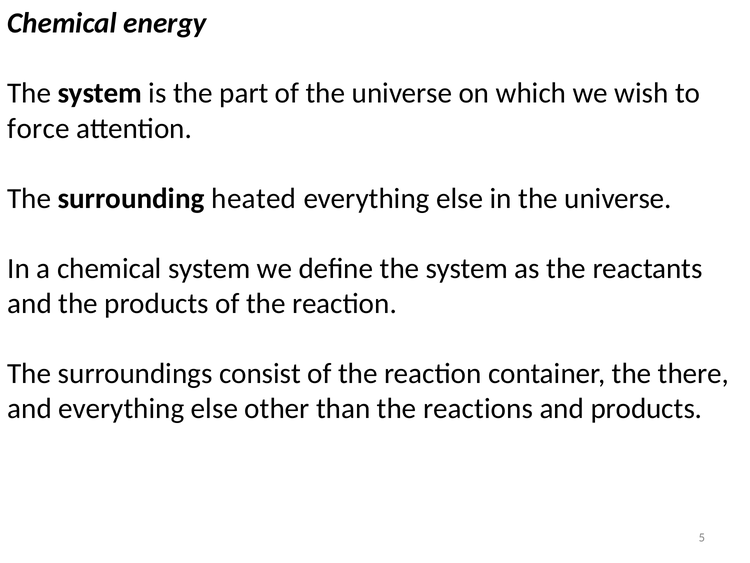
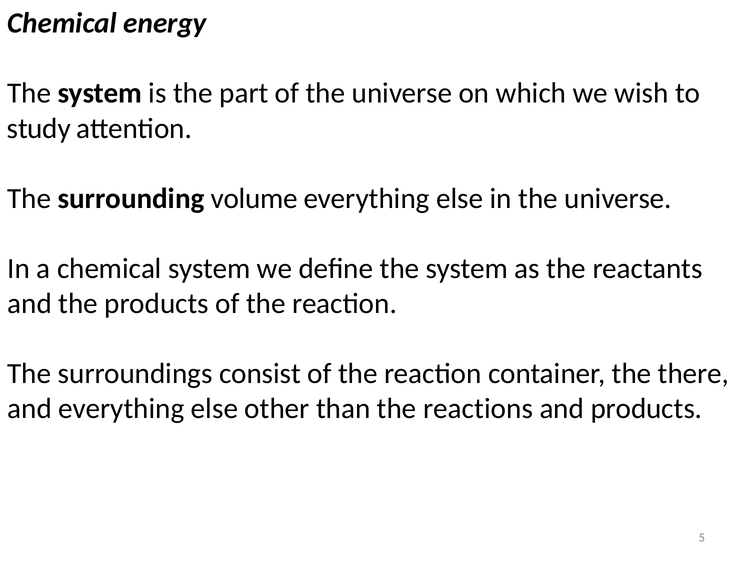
force: force -> study (39, 128)
heated: heated -> volume (254, 198)
